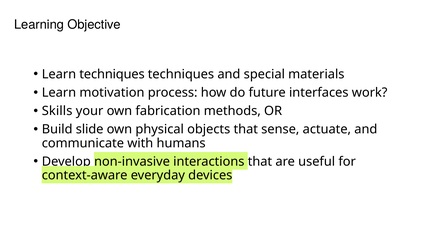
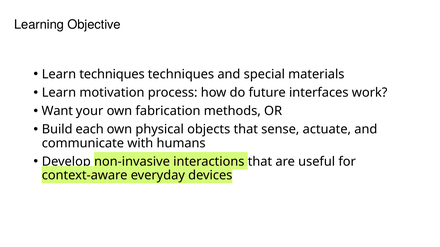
Skills: Skills -> Want (57, 111)
slide: slide -> each (90, 130)
